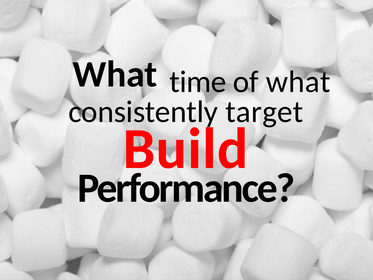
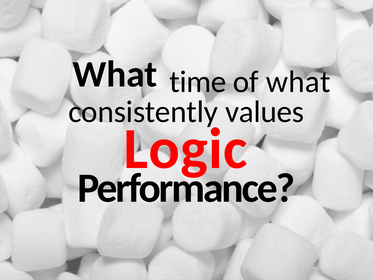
target: target -> values (265, 112)
Build: Build -> Logic (186, 149)
